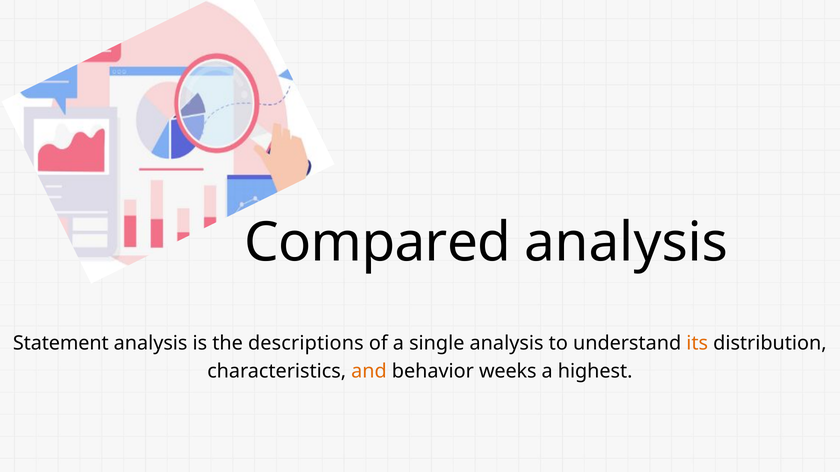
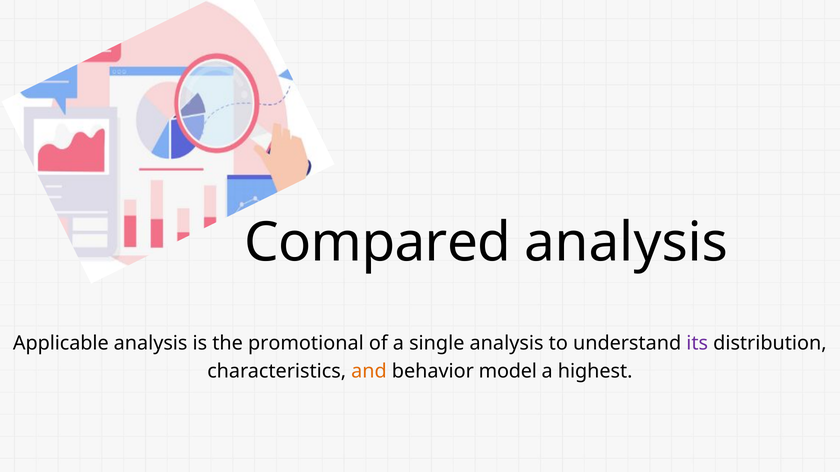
Statement: Statement -> Applicable (61, 344)
descriptions: descriptions -> promotional (306, 344)
its colour: orange -> purple (697, 344)
weeks: weeks -> model (508, 372)
